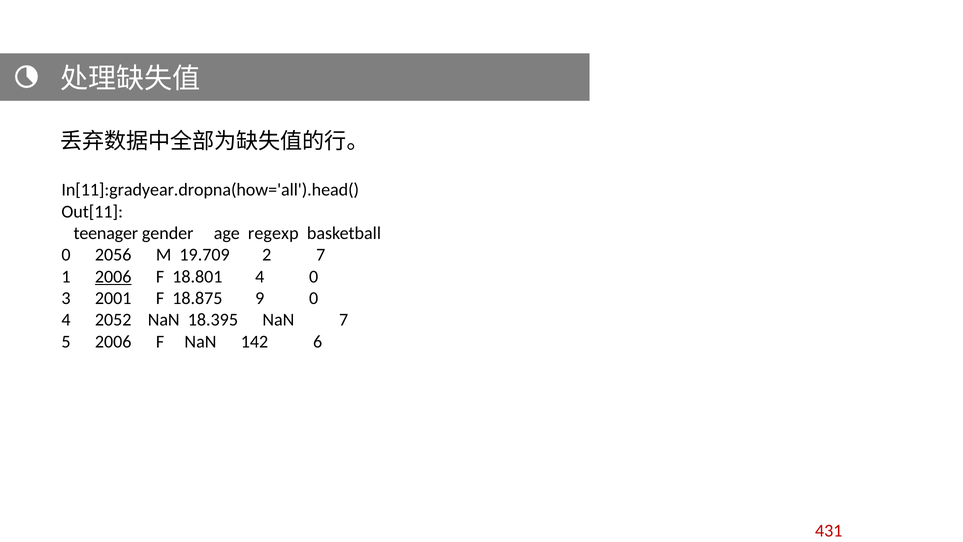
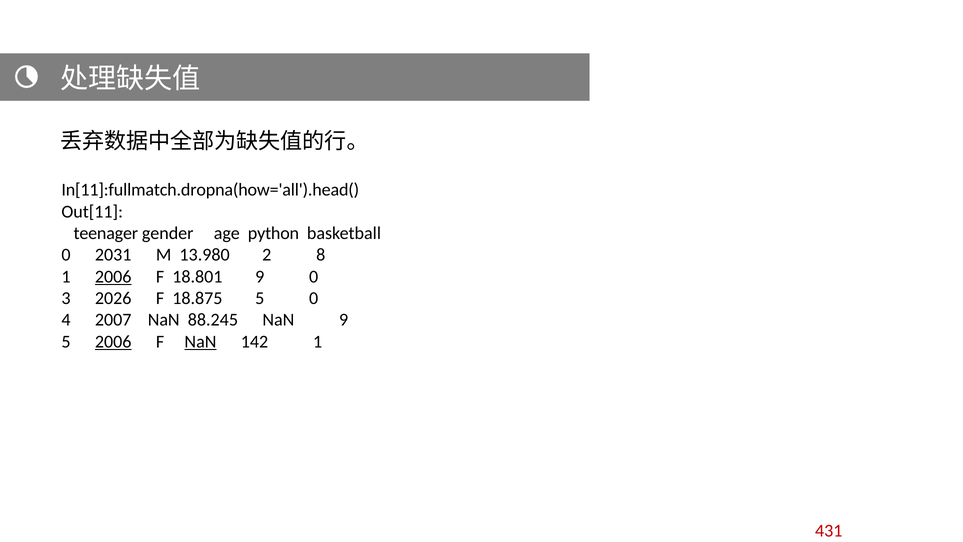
In[11]:gradyear.dropna(how='all').head(: In[11]:gradyear.dropna(how='all').head( -> In[11]:fullmatch.dropna(how='all').head( (210, 190)
regexp: regexp -> python (273, 233)
2056: 2056 -> 2031 (113, 255)
19.709: 19.709 -> 13.980 (205, 255)
2 7: 7 -> 8 (321, 255)
18.801 4: 4 -> 9 (260, 276)
2001: 2001 -> 2026 (113, 298)
18.875 9: 9 -> 5 (260, 298)
2052: 2052 -> 2007 (113, 320)
18.395: 18.395 -> 88.245 (213, 320)
NaN 7: 7 -> 9 (344, 320)
2006 underline: none -> present (113, 341)
NaN underline: none -> present (200, 341)
142 6: 6 -> 1 (318, 341)
